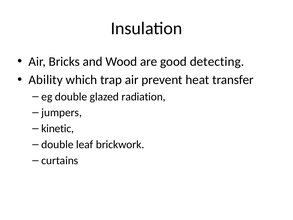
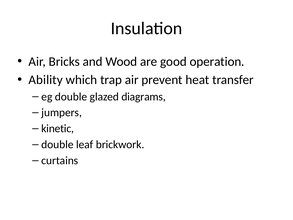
detecting: detecting -> operation (217, 61)
radiation: radiation -> diagrams (144, 97)
